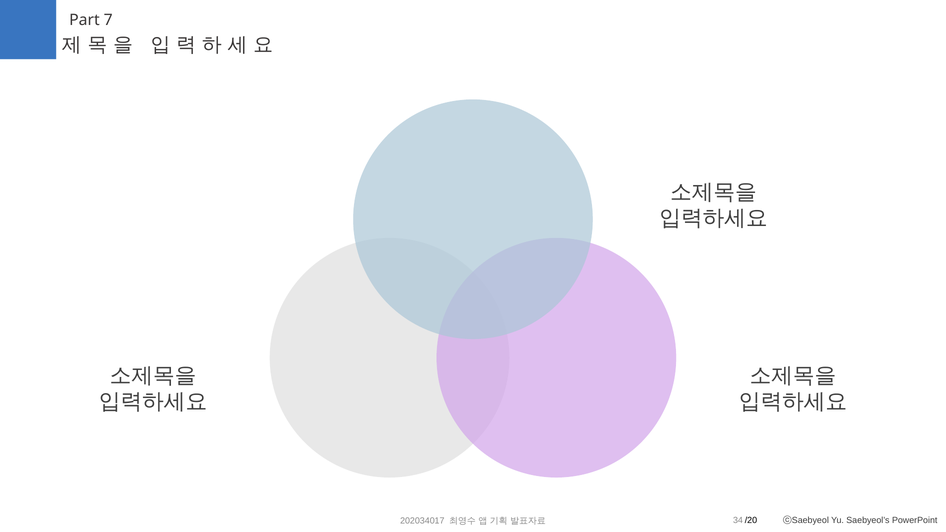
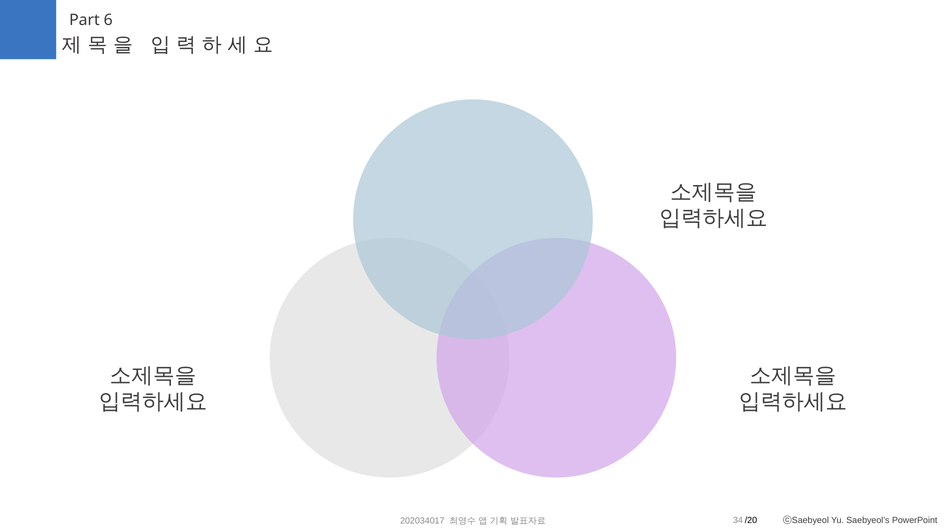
7: 7 -> 6 (108, 20)
